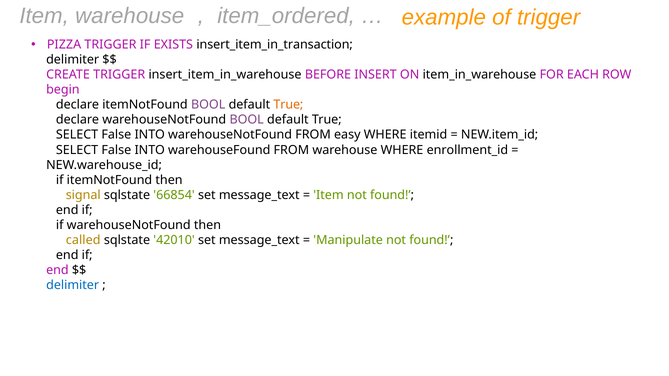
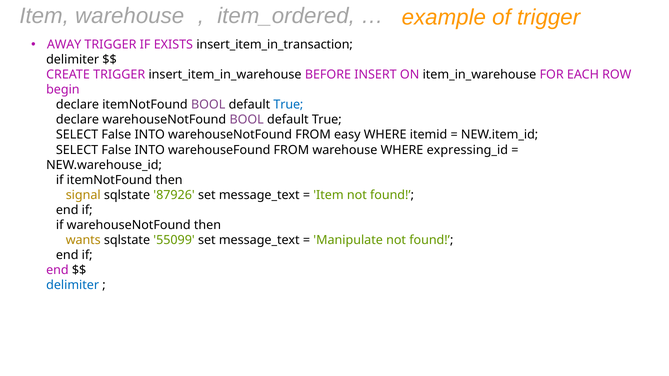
PIZZA: PIZZA -> AWAY (64, 45)
True colour: orange -> blue (288, 105)
enrollment_id: enrollment_id -> expressing_id (467, 150)
66854: 66854 -> 87926 (174, 195)
called: called -> wants (83, 240)
42010: 42010 -> 55099 (174, 240)
